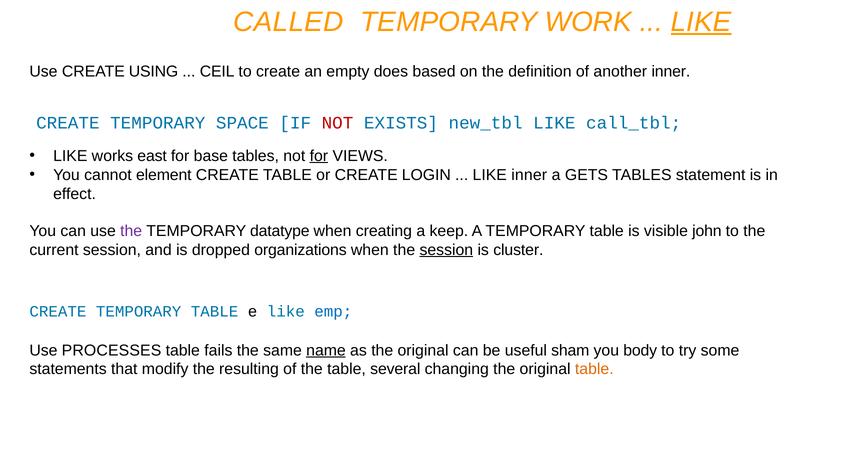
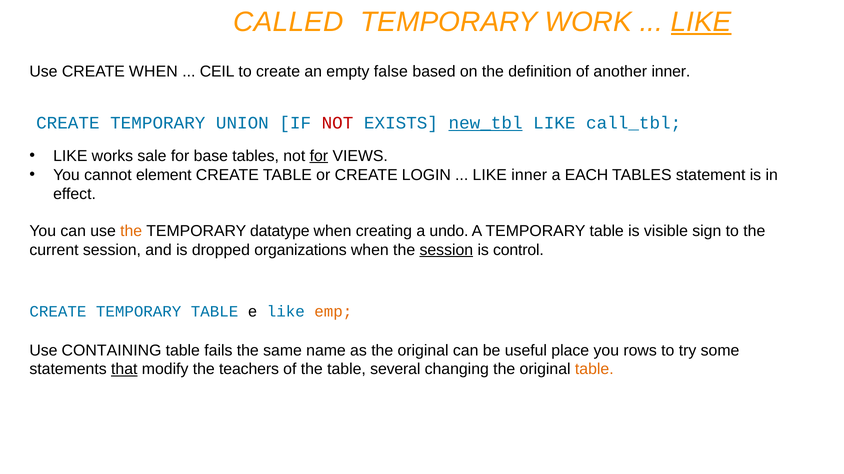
CREATE USING: USING -> WHEN (153, 72)
does: does -> false (391, 72)
SPACE: SPACE -> UNION (242, 123)
new_tbl underline: none -> present (486, 123)
east: east -> sale (152, 156)
GETS: GETS -> EACH (587, 175)
the colour: purple -> orange (131, 231)
keep: keep -> undo (449, 231)
john: john -> sign (707, 231)
cluster: cluster -> control (518, 250)
emp colour: blue -> orange (333, 312)
PROCESSES: PROCESSES -> CONTAINING (112, 351)
name underline: present -> none (326, 351)
sham: sham -> place (570, 351)
body: body -> rows (640, 351)
that underline: none -> present (124, 370)
resulting: resulting -> teachers (249, 370)
